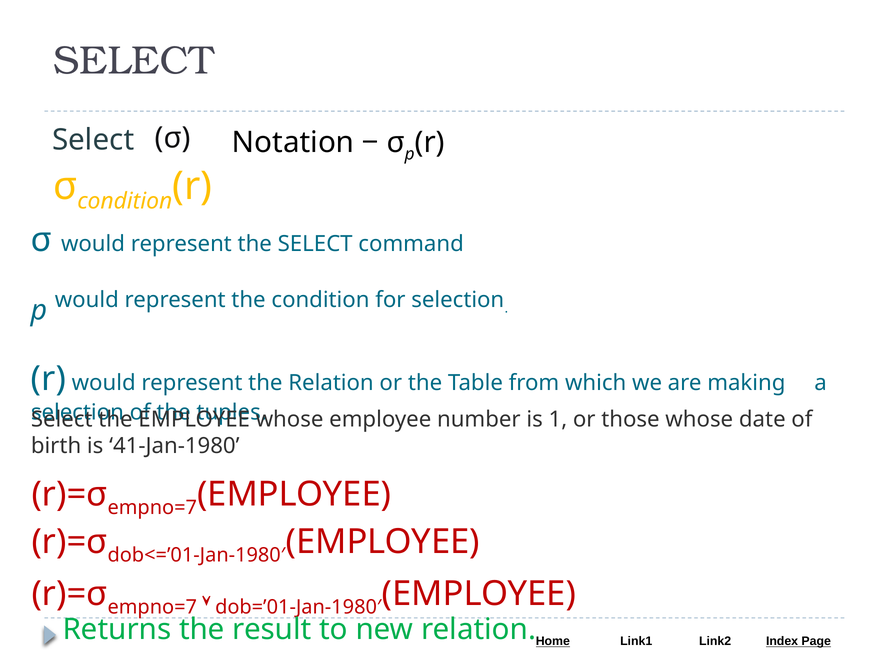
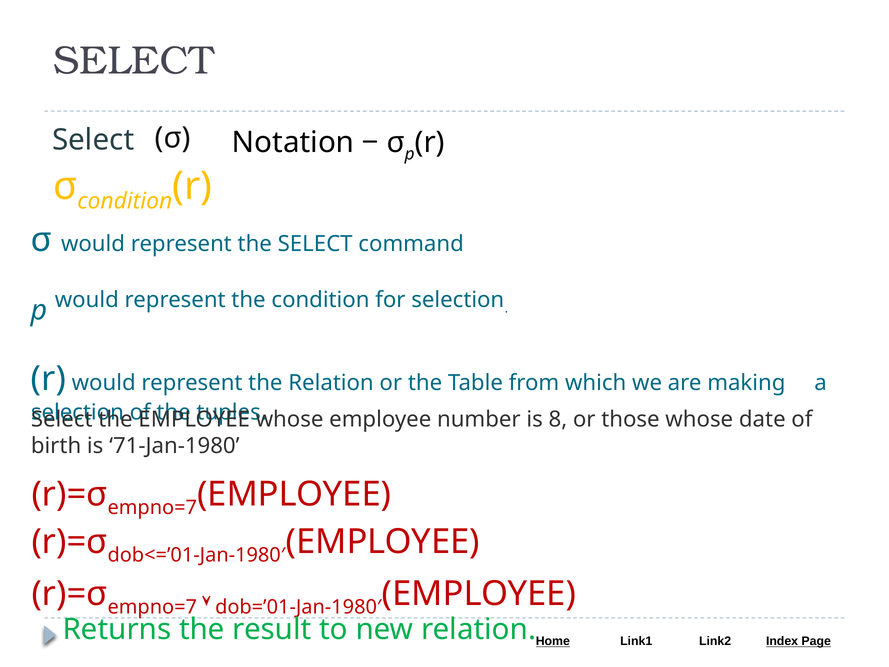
1: 1 -> 8 (558, 419)
41-Jan-1980: 41-Jan-1980 -> 71-Jan-1980 (174, 446)
